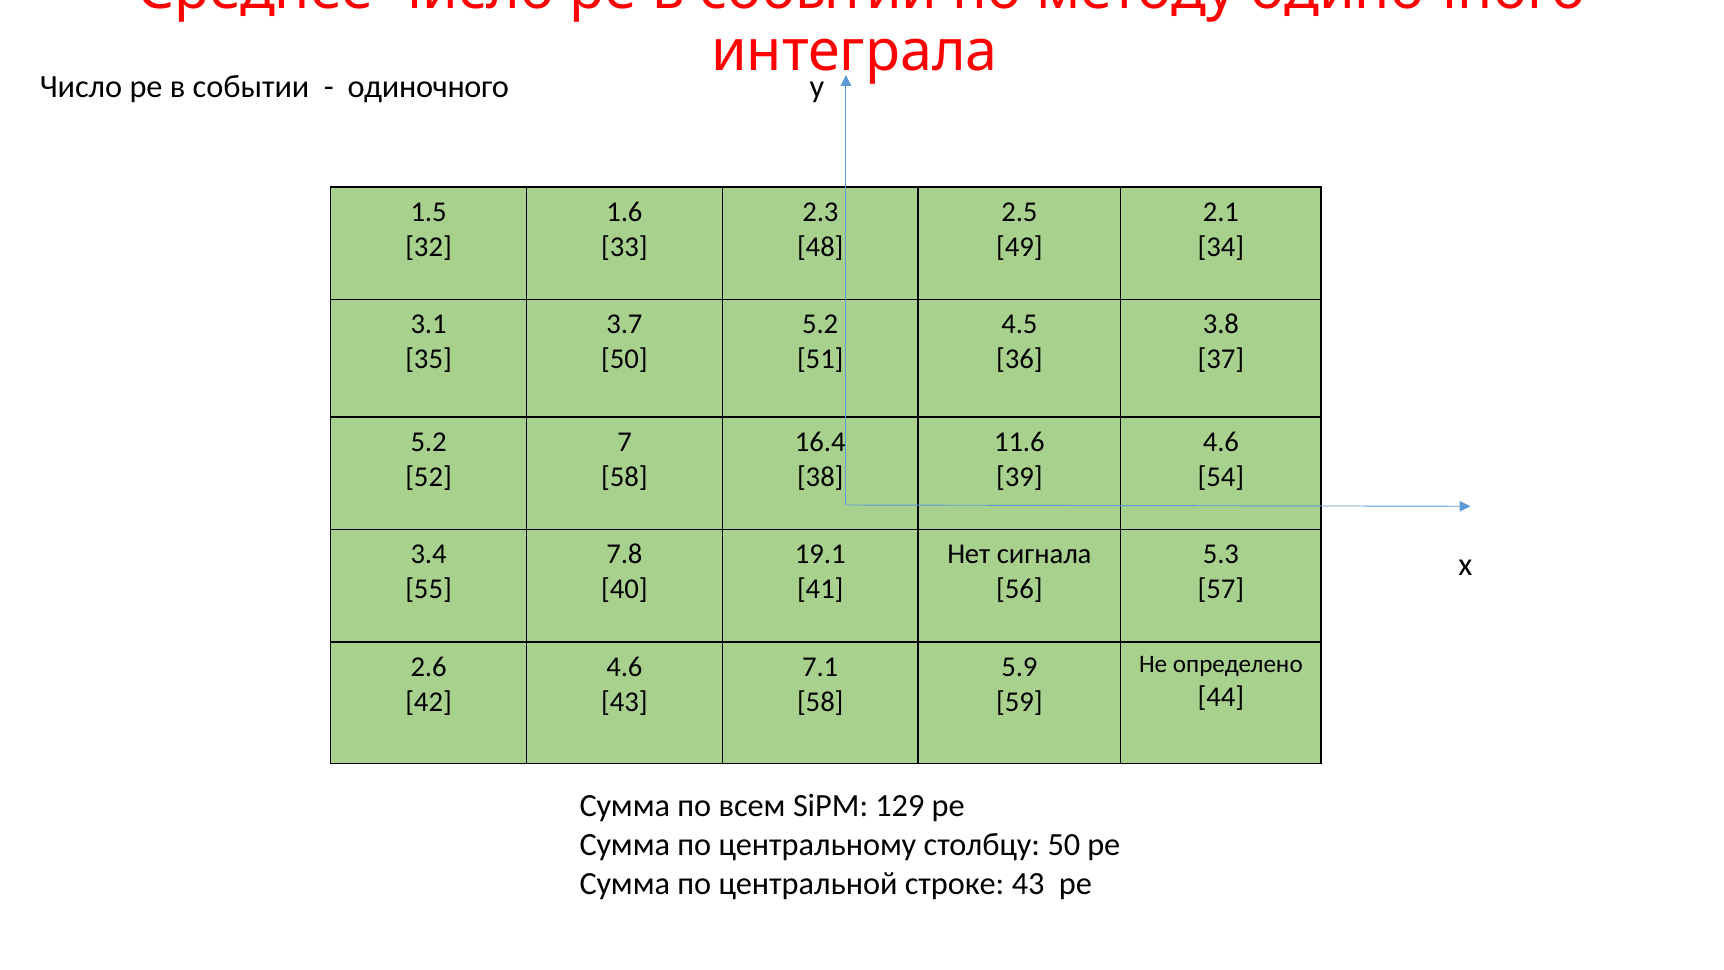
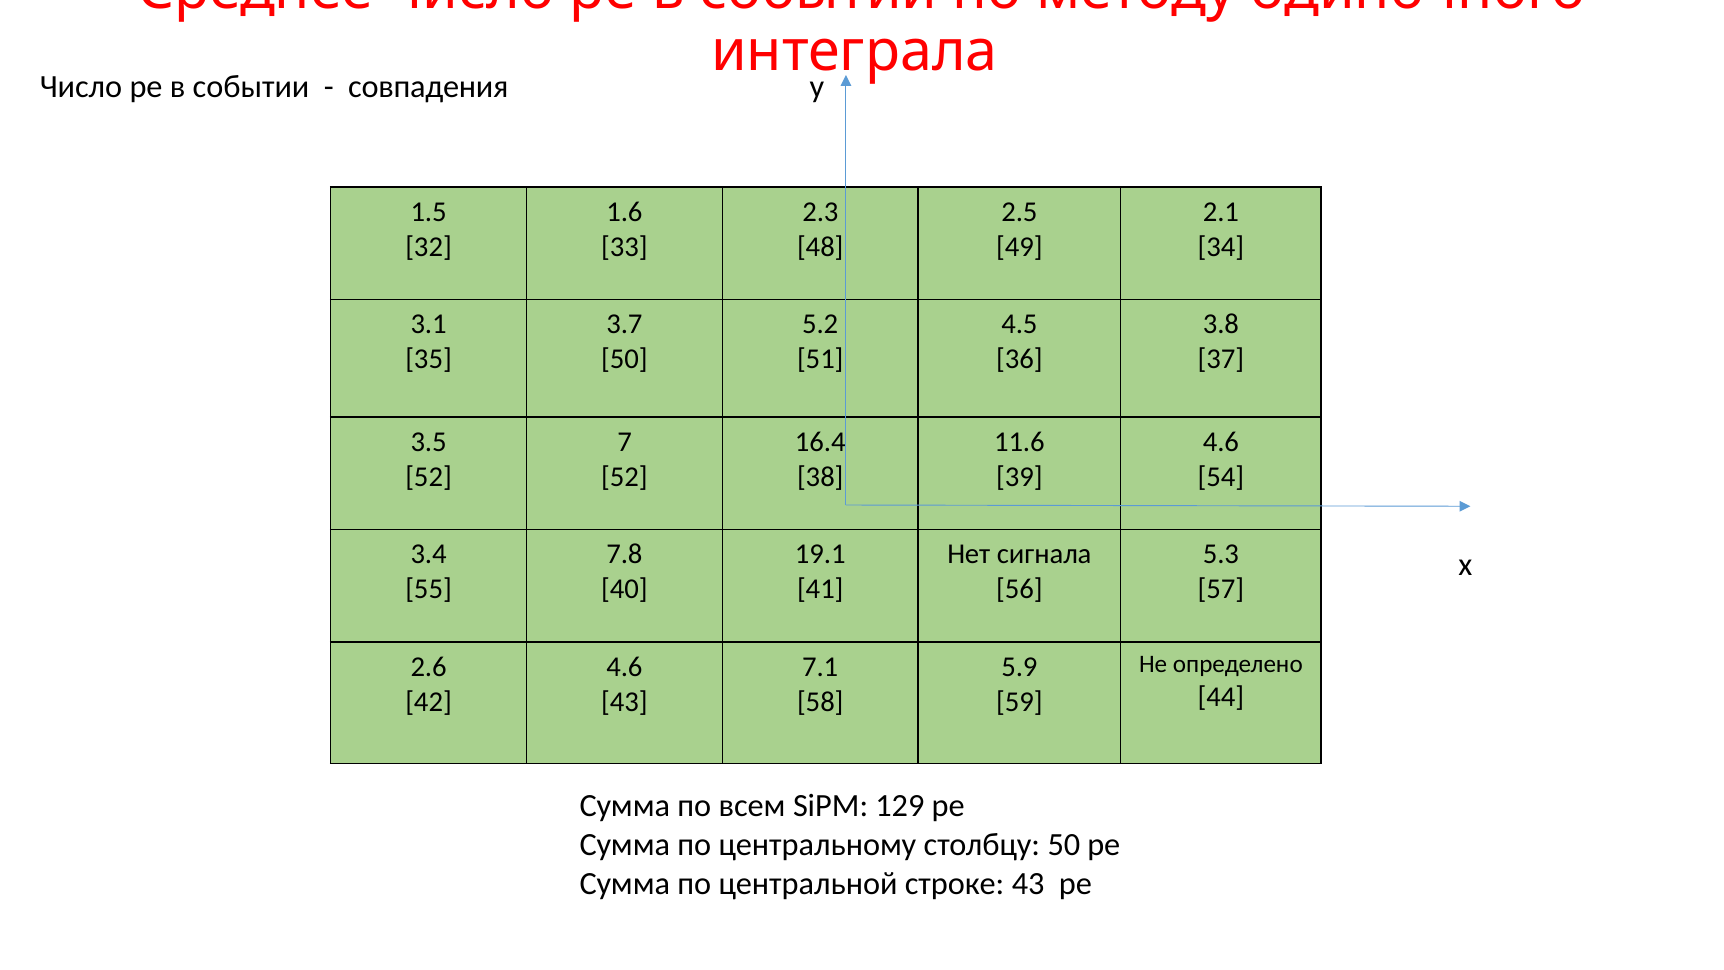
одиночного: одиночного -> совпадения (428, 87)
5.2: 5.2 -> 3.5 (429, 441)
58: 58 -> 52 (624, 477)
